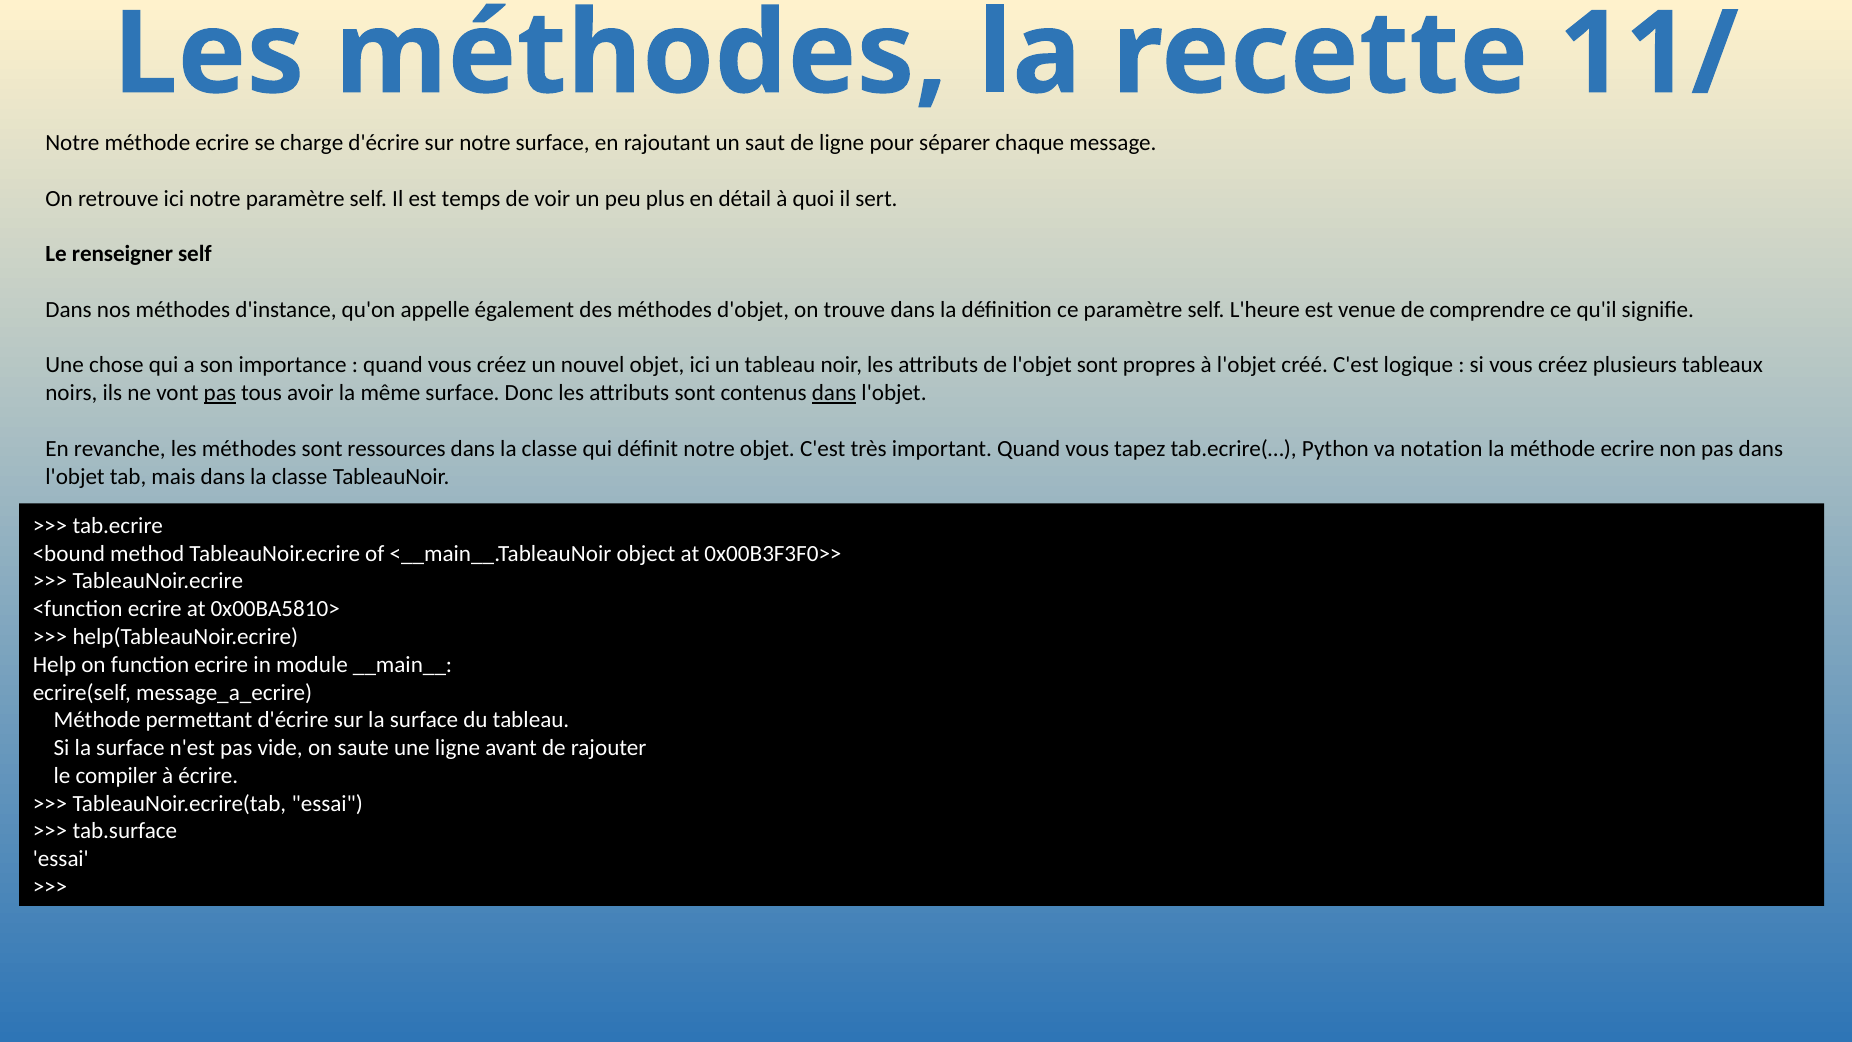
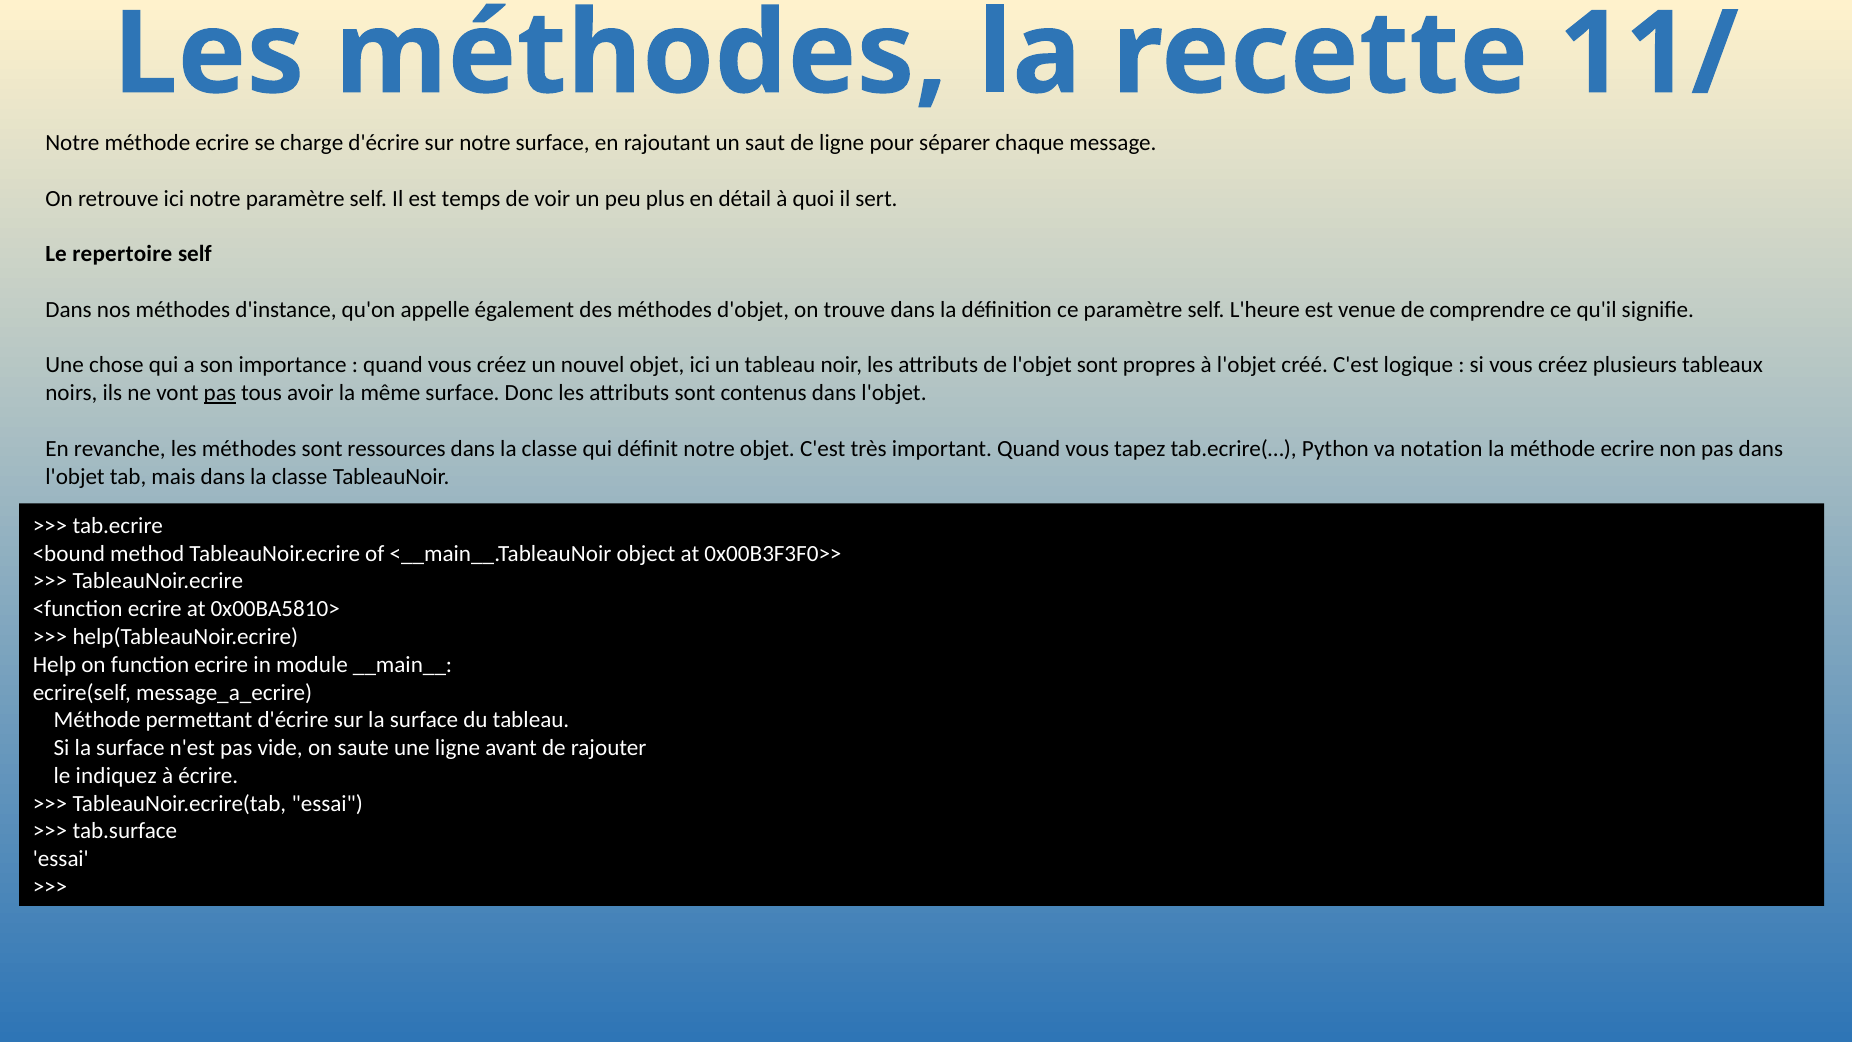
renseigner: renseigner -> repertoire (122, 254)
dans underline: present -> none (834, 393)
compiler: compiler -> indiquez (116, 776)
